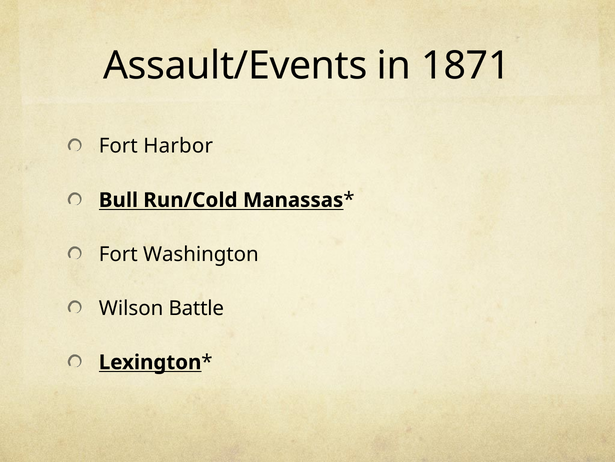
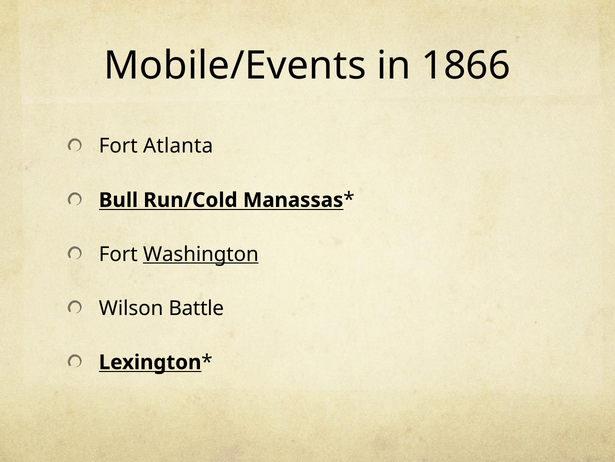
Assault/Events: Assault/Events -> Mobile/Events (235, 66)
1871: 1871 -> 1866 (466, 66)
Harbor: Harbor -> Atlanta (178, 146)
Washington underline: none -> present (201, 254)
